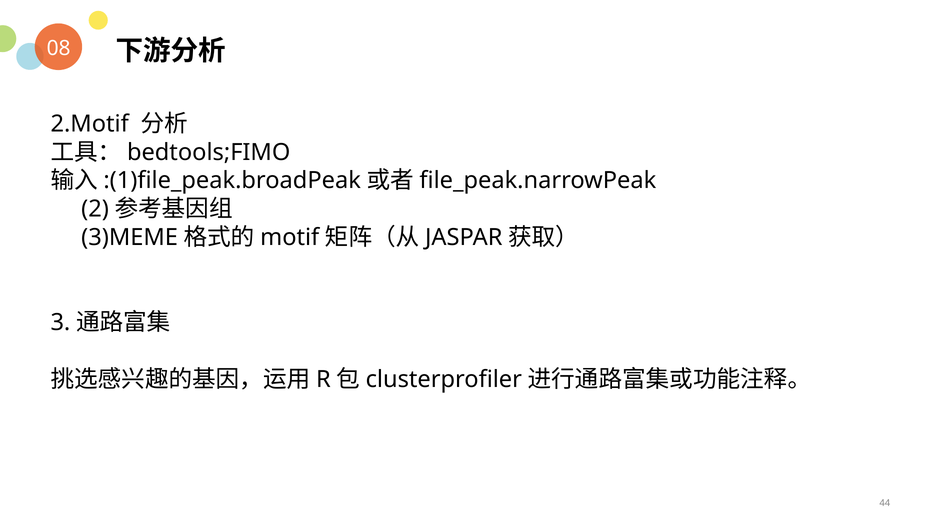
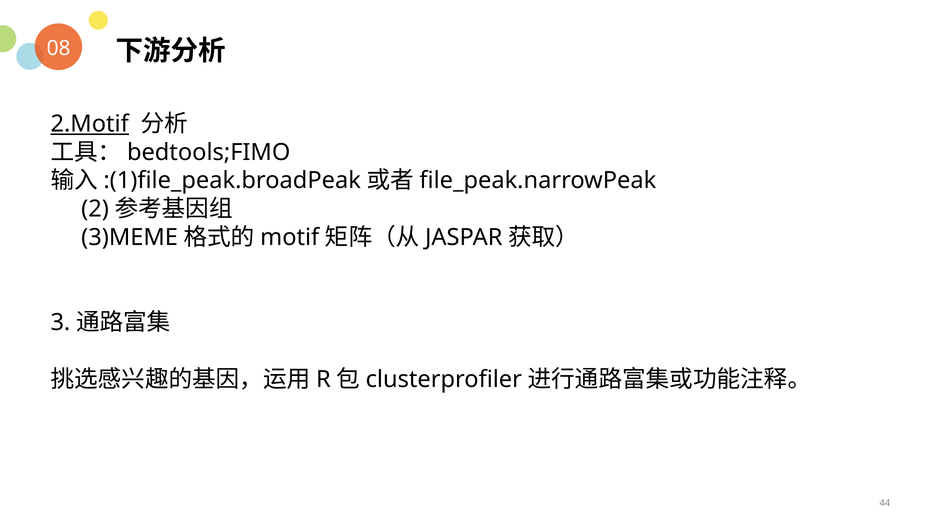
2.Motif underline: none -> present (90, 124)
